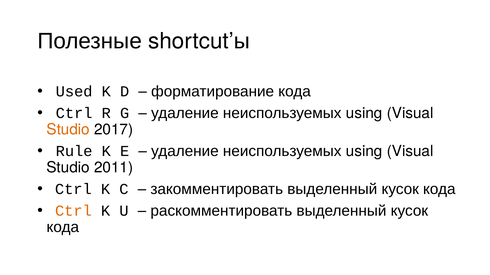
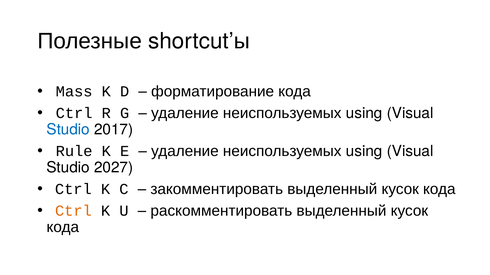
Used: Used -> Mass (74, 92)
Studio colour: orange -> blue (68, 130)
2011: 2011 -> 2027 (114, 168)
